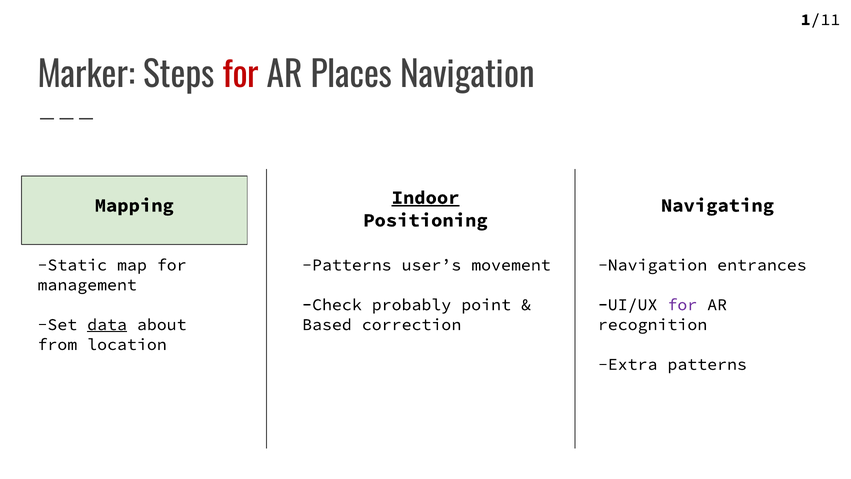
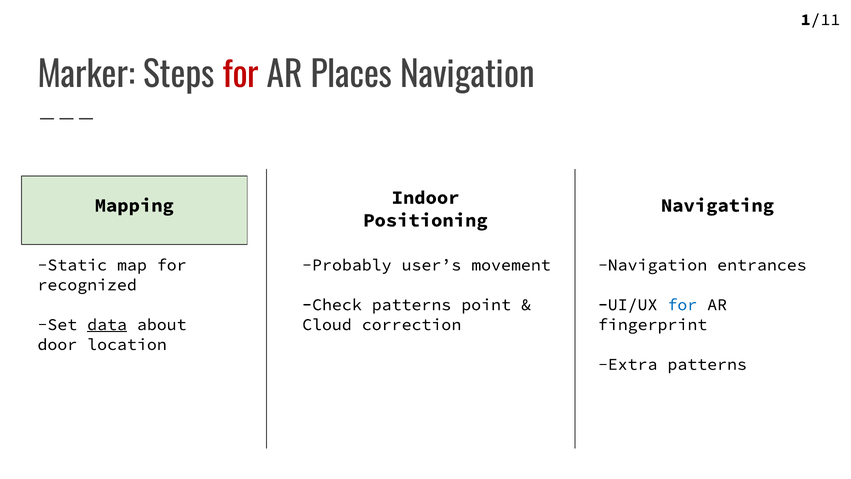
Indoor underline: present -> none (426, 197)
Patterns: Patterns -> Probably (347, 265)
management: management -> recognized (87, 285)
Check probably: probably -> patterns (411, 305)
for colour: purple -> blue (682, 305)
Based: Based -> Cloud (327, 324)
recognition: recognition -> fingerprint (653, 324)
from: from -> door (57, 344)
